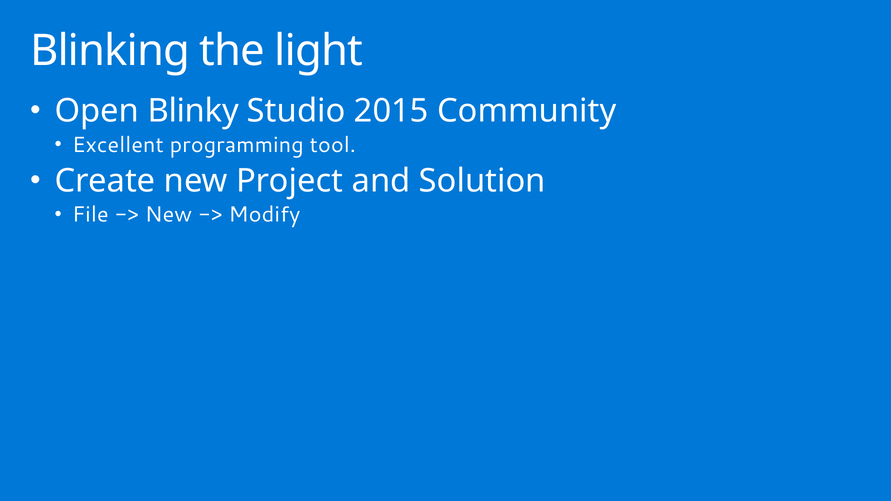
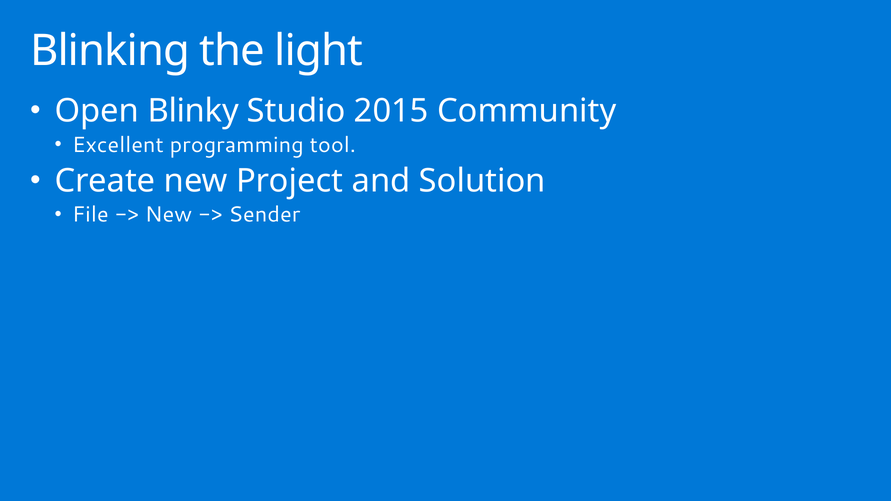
Modify: Modify -> Sender (264, 215)
